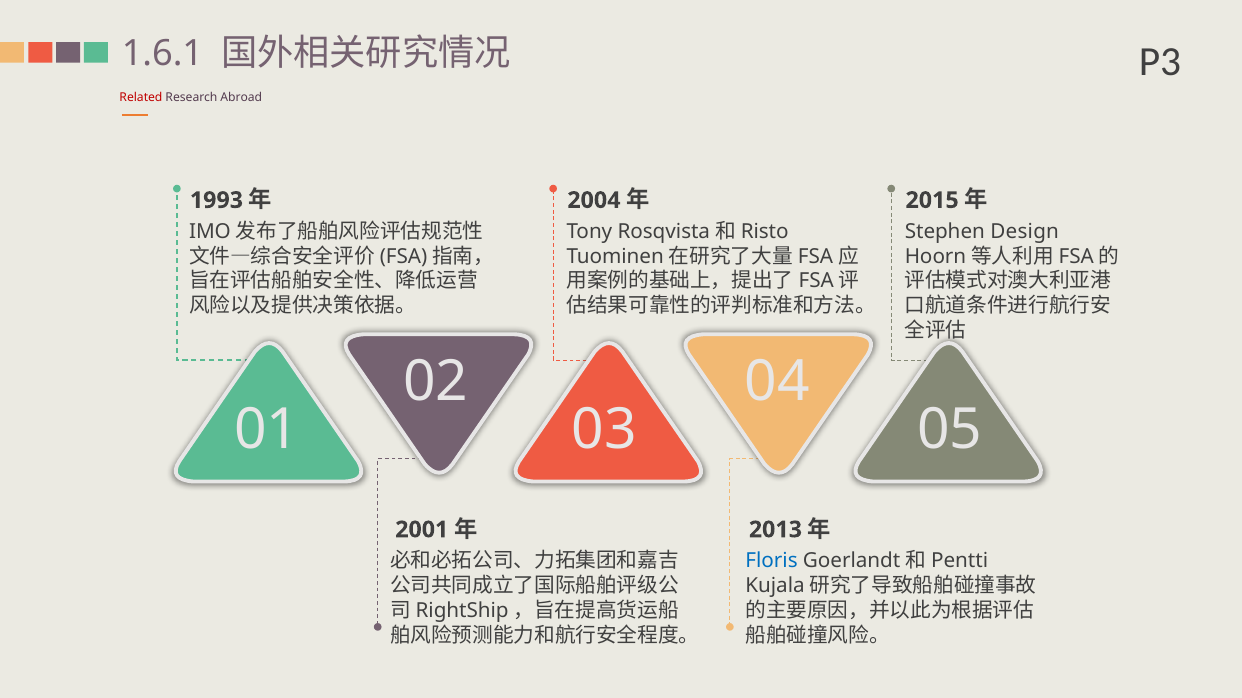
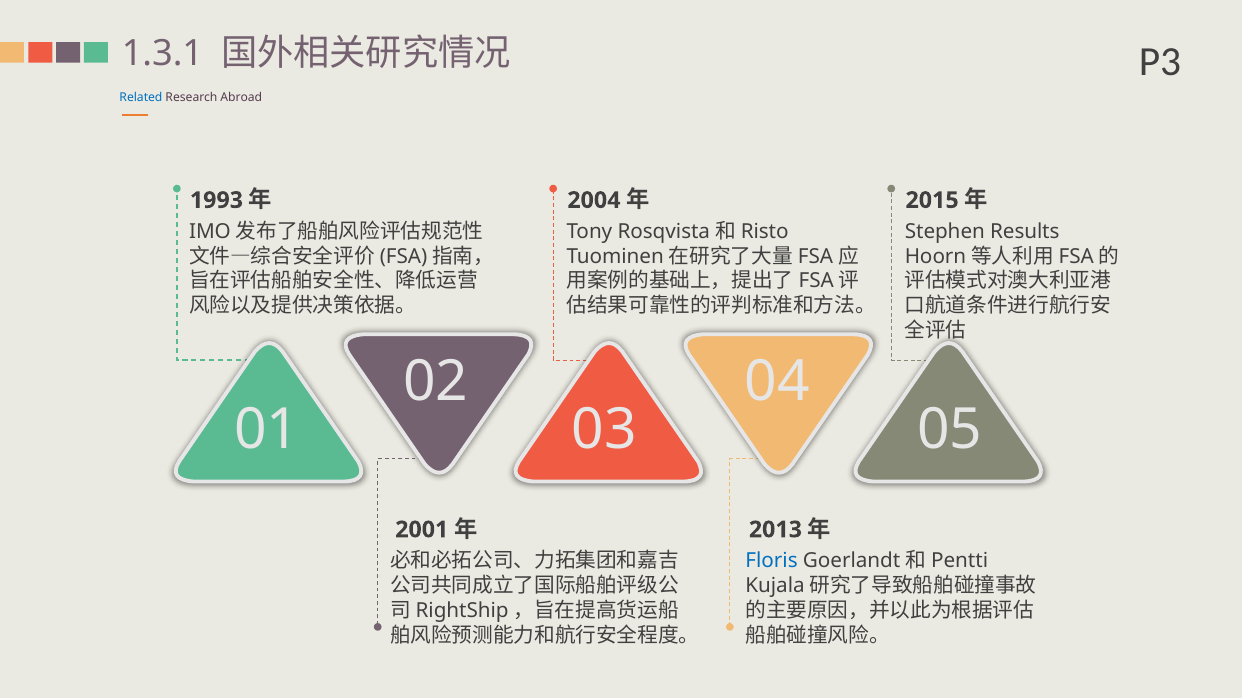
1.6.1: 1.6.1 -> 1.3.1 (162, 54)
Related colour: red -> blue (141, 98)
Design: Design -> Results (1025, 232)
